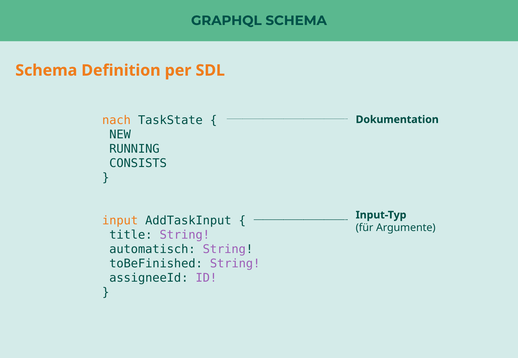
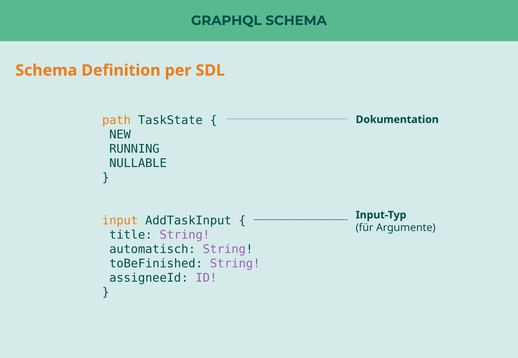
nach: nach -> path (116, 121)
CONSISTS: CONSISTS -> NULLABLE (138, 164)
